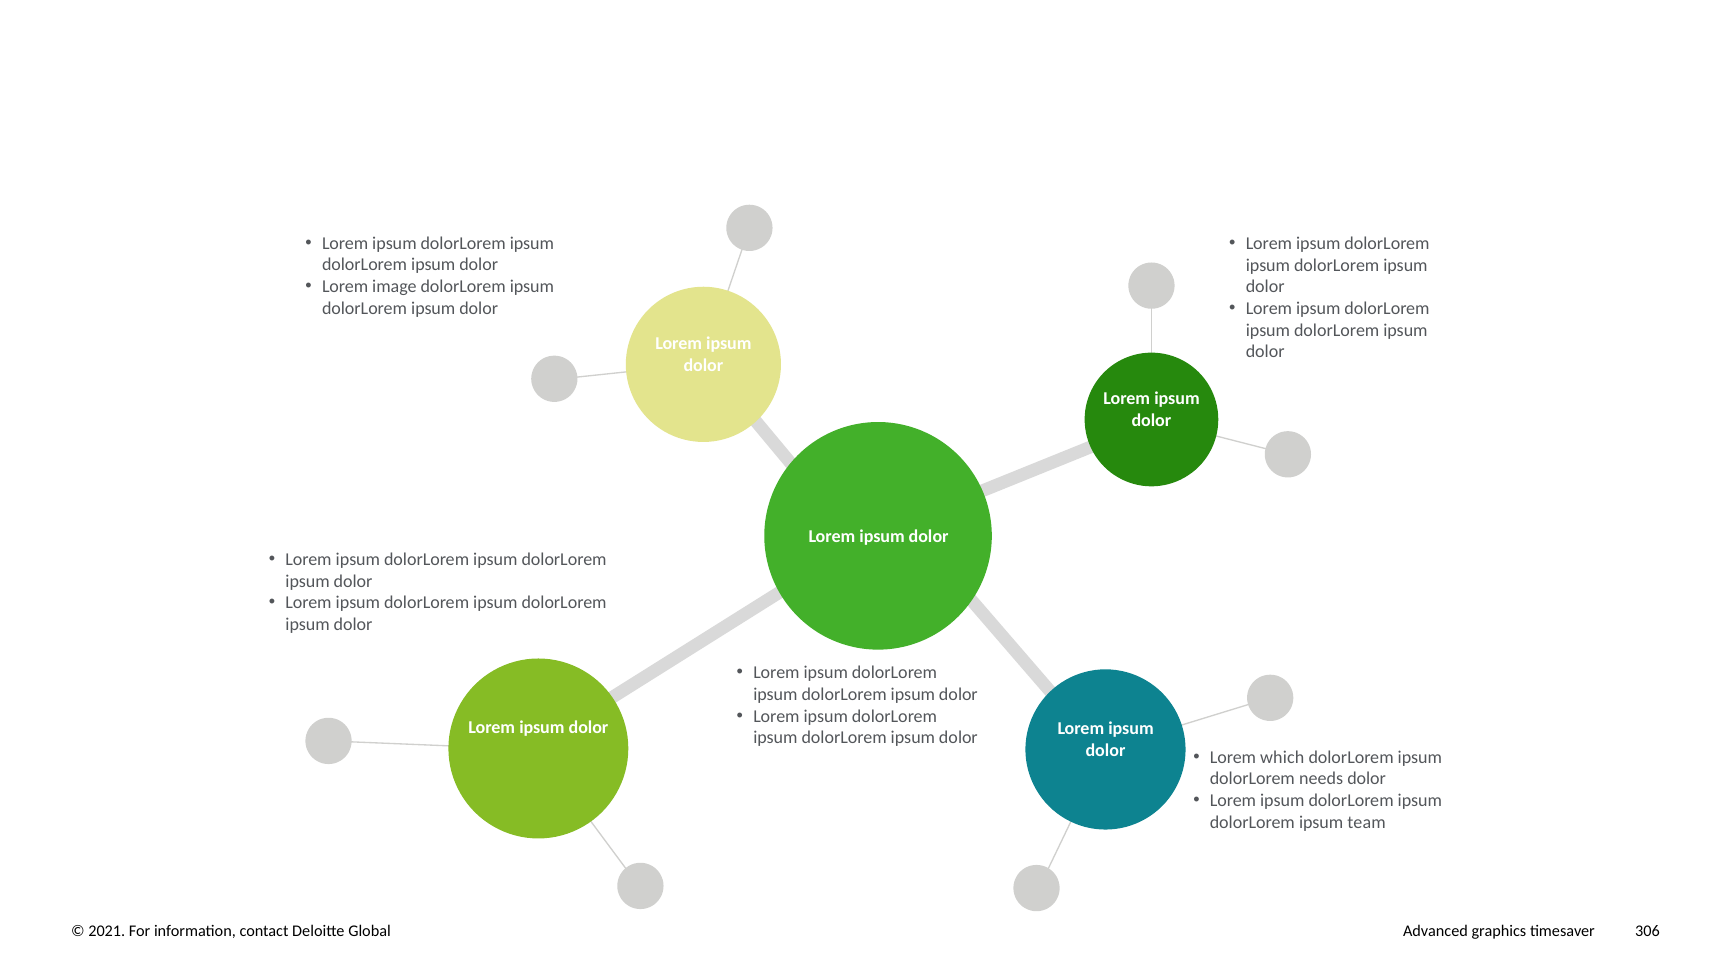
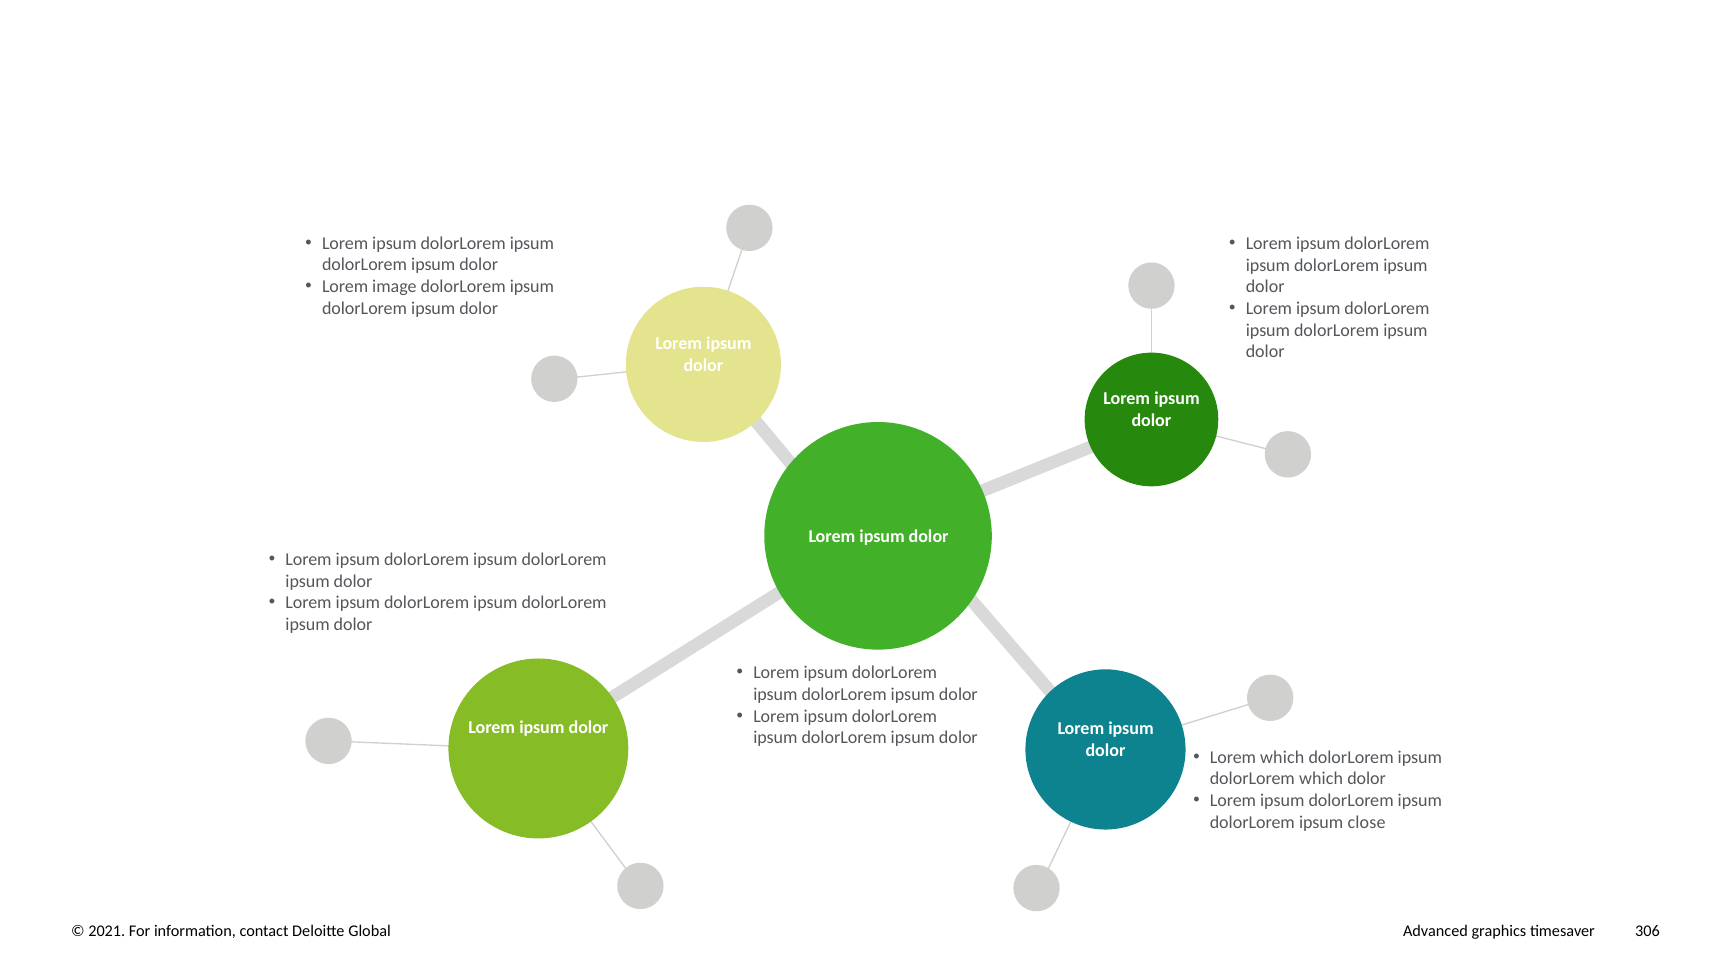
dolorLorem needs: needs -> which (1321, 779)
team: team -> close (1367, 822)
